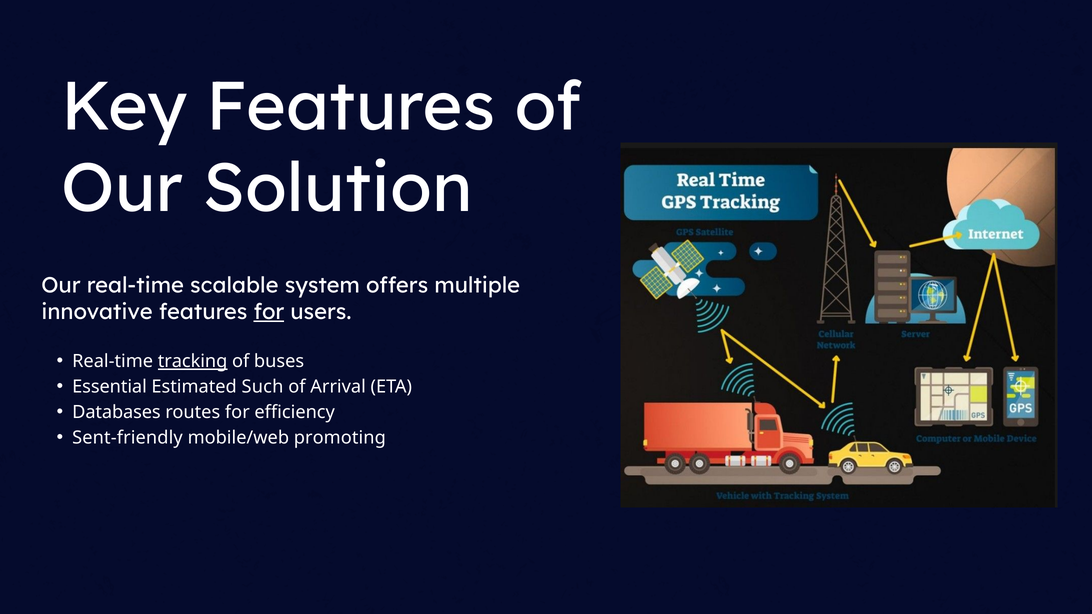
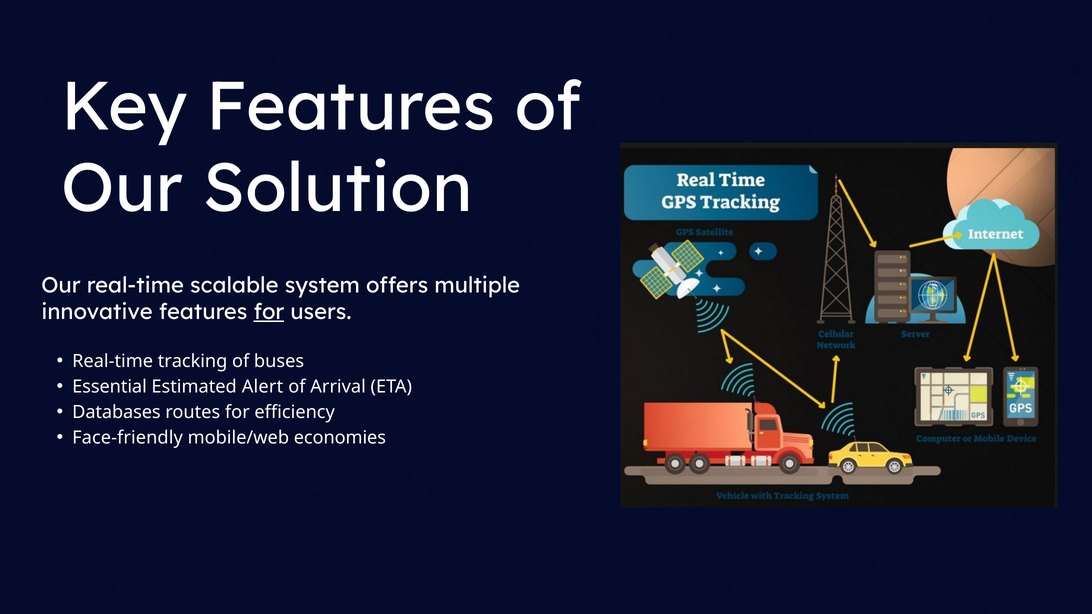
tracking underline: present -> none (193, 362)
Such: Such -> Alert (263, 387)
Sent-friendly: Sent-friendly -> Face-friendly (128, 438)
promoting: promoting -> economies (340, 438)
